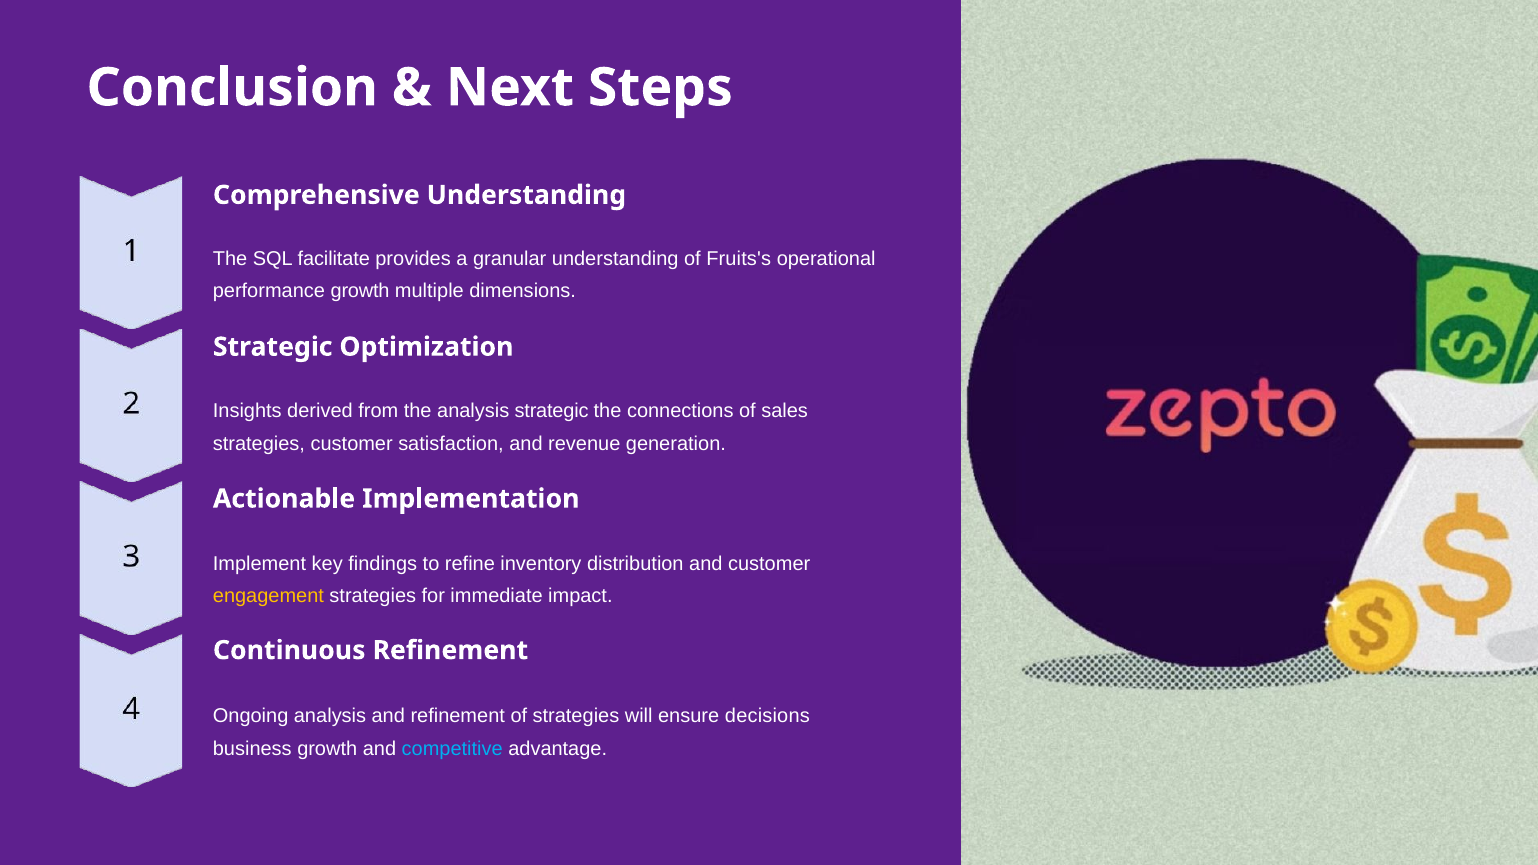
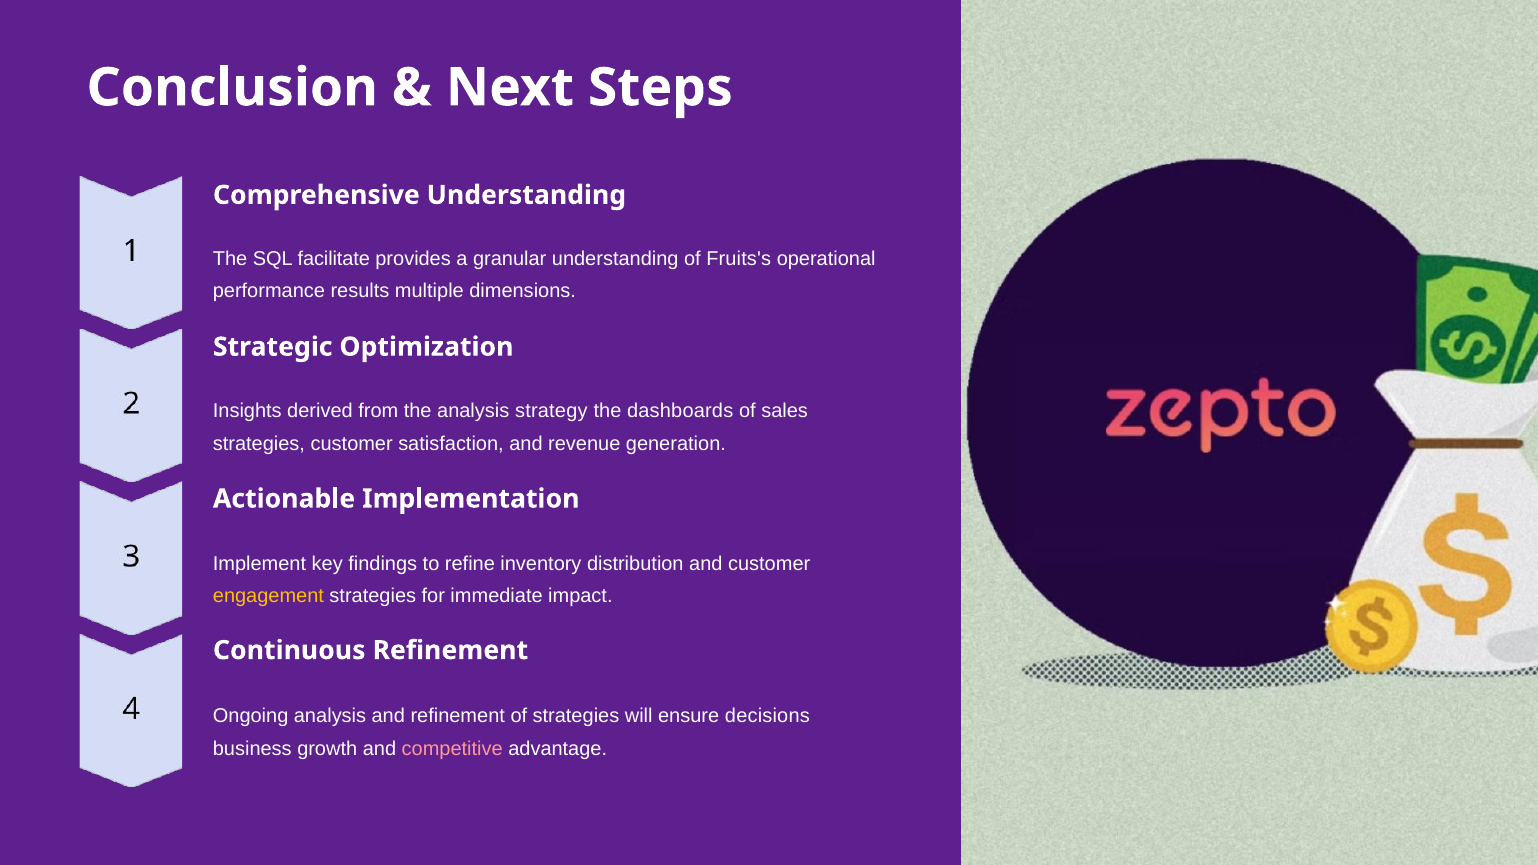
performance growth: growth -> results (360, 291)
analysis strategic: strategic -> strategy (551, 411)
connections: connections -> dashboards (680, 411)
competitive colour: light blue -> pink (452, 749)
